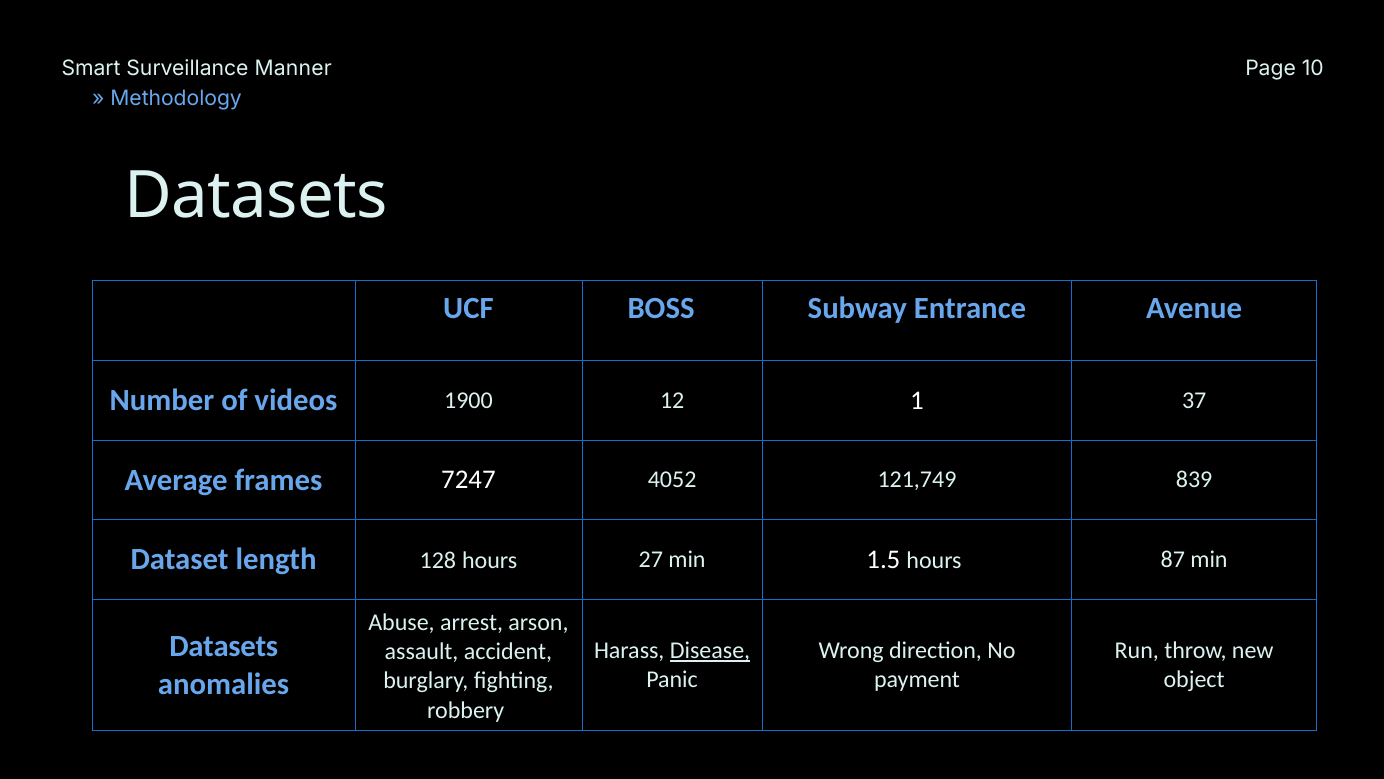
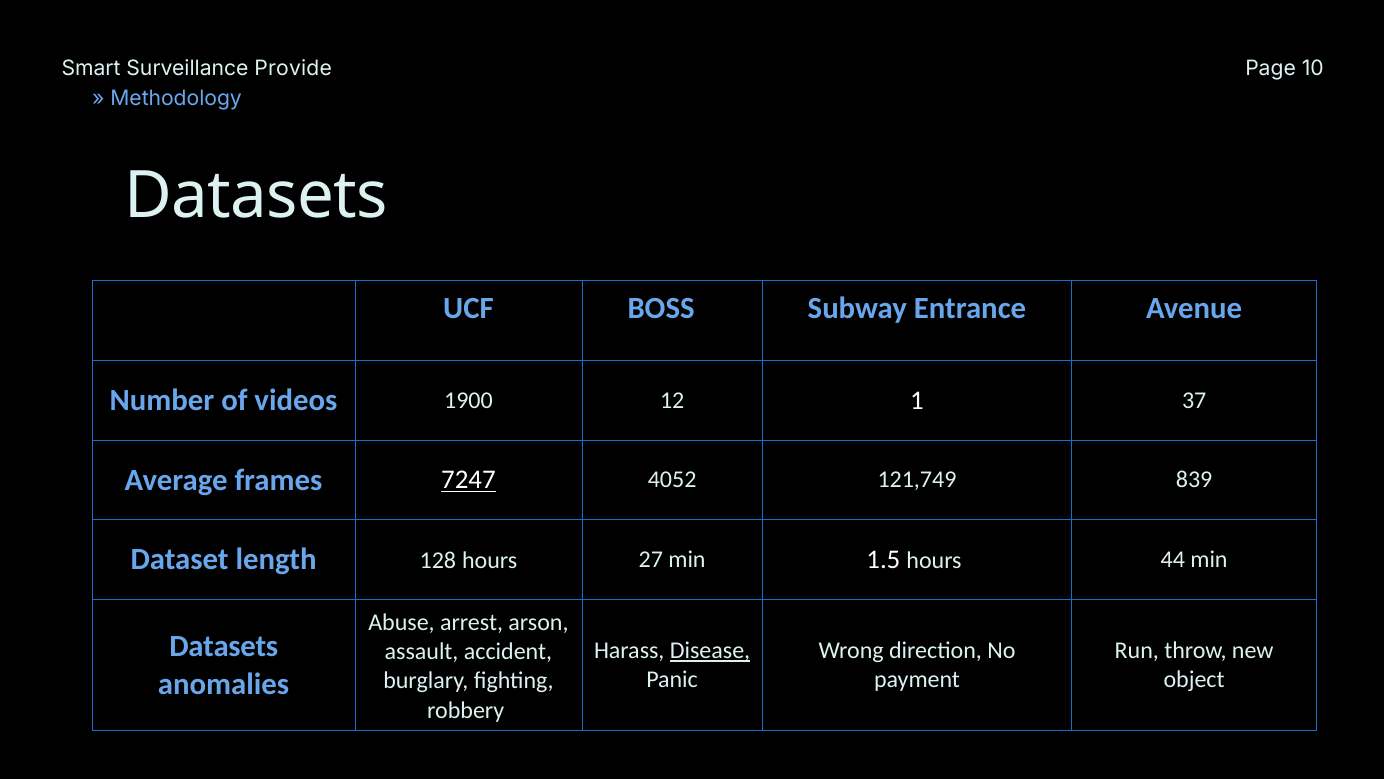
Manner: Manner -> Provide (293, 68)
7247 underline: none -> present (468, 480)
87: 87 -> 44 (1173, 559)
